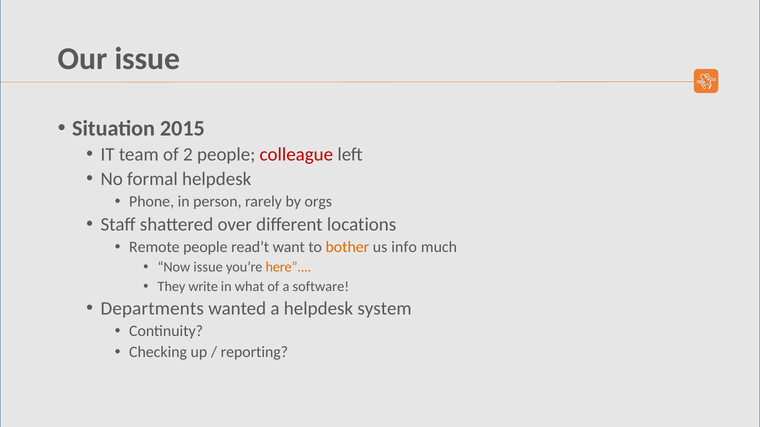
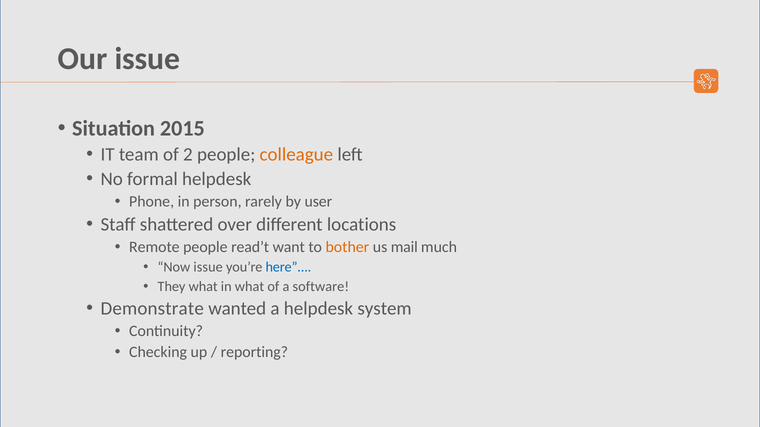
colleague colour: red -> orange (296, 155)
orgs: orgs -> user (318, 202)
info: info -> mail (404, 247)
here colour: orange -> blue (288, 268)
They write: write -> what (203, 287)
Departments: Departments -> Demonstrate (152, 309)
